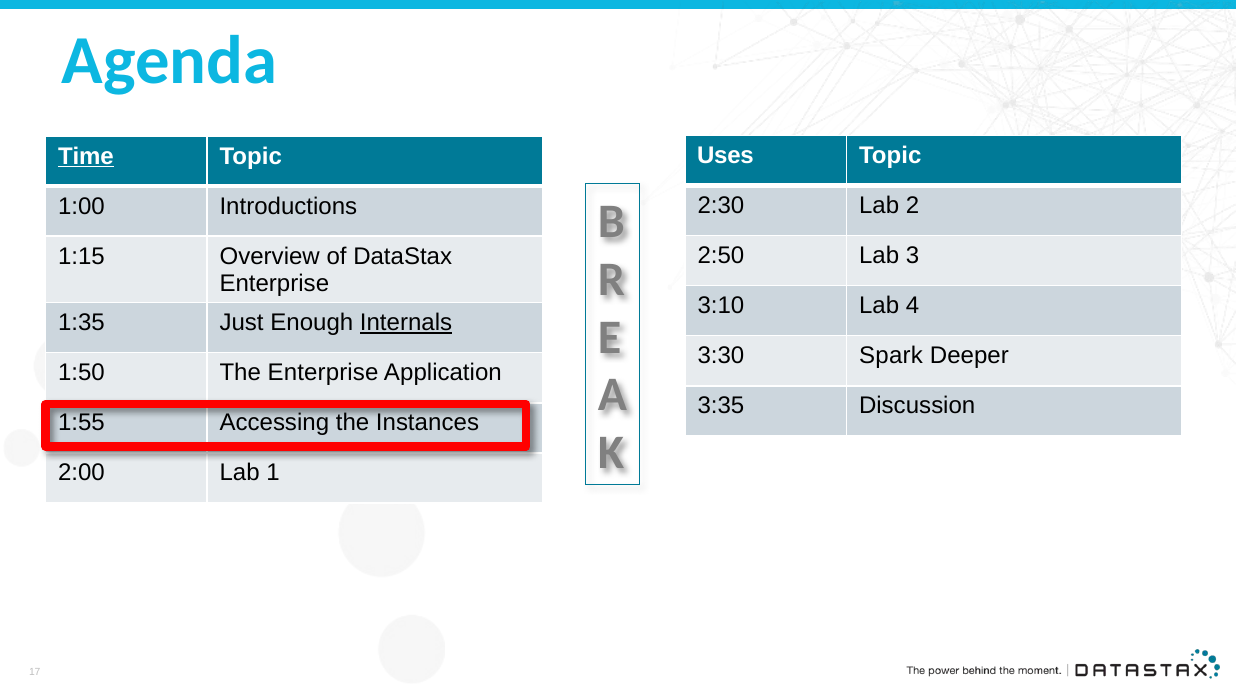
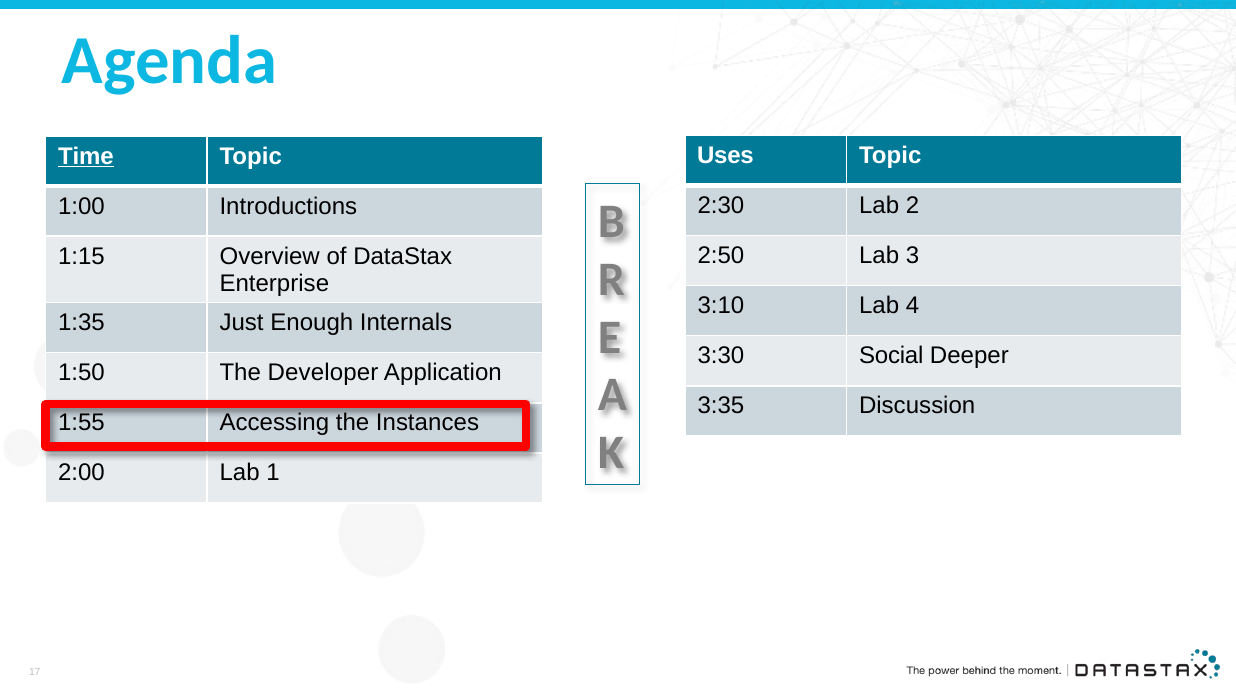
Internals underline: present -> none (406, 323)
Spark: Spark -> Social (891, 356)
The Enterprise: Enterprise -> Developer (323, 373)
